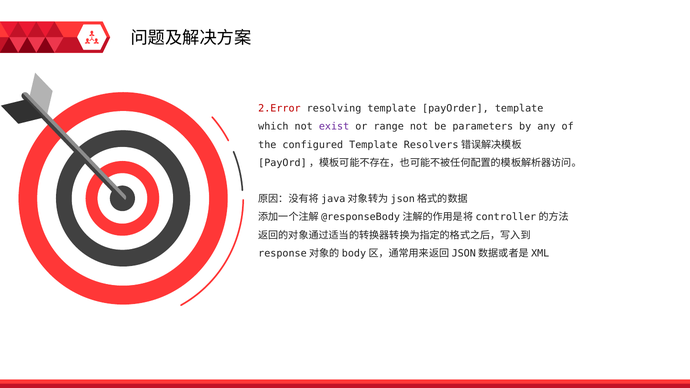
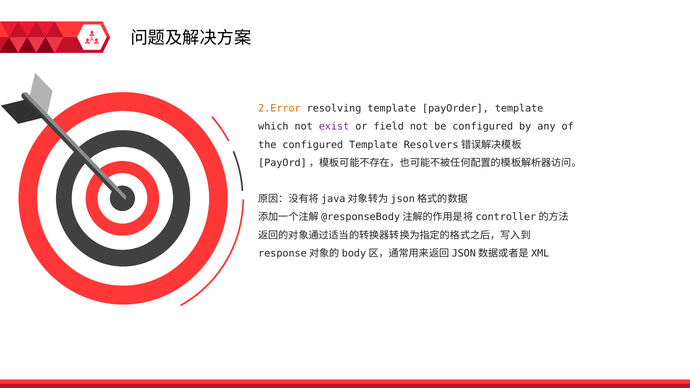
2.Error colour: red -> orange (279, 109)
range: range -> field (389, 127)
be parameters: parameters -> configured (483, 127)
